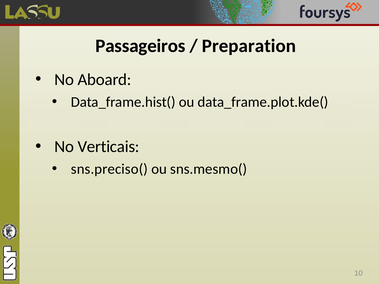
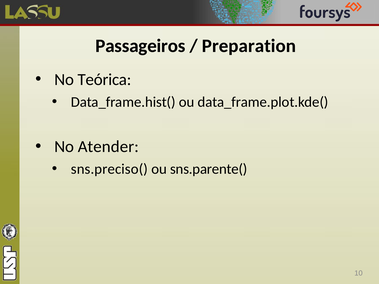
Aboard: Aboard -> Teórica (105, 80)
Verticais: Verticais -> Atender (108, 147)
sns.mesmo(: sns.mesmo( -> sns.parente( (209, 169)
